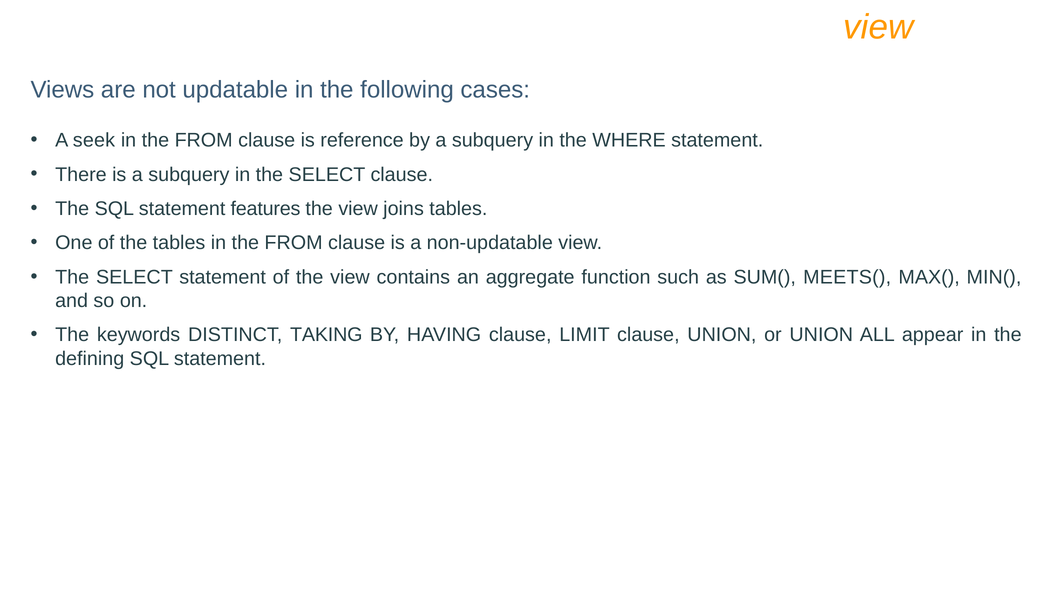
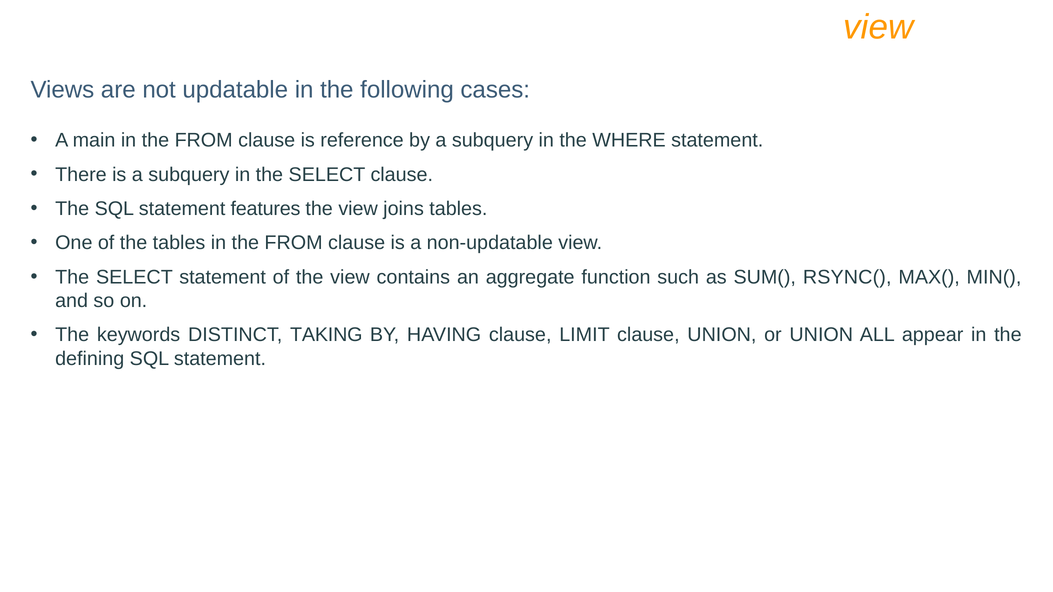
seek: seek -> main (94, 140)
MEETS(: MEETS( -> RSYNC( (847, 277)
